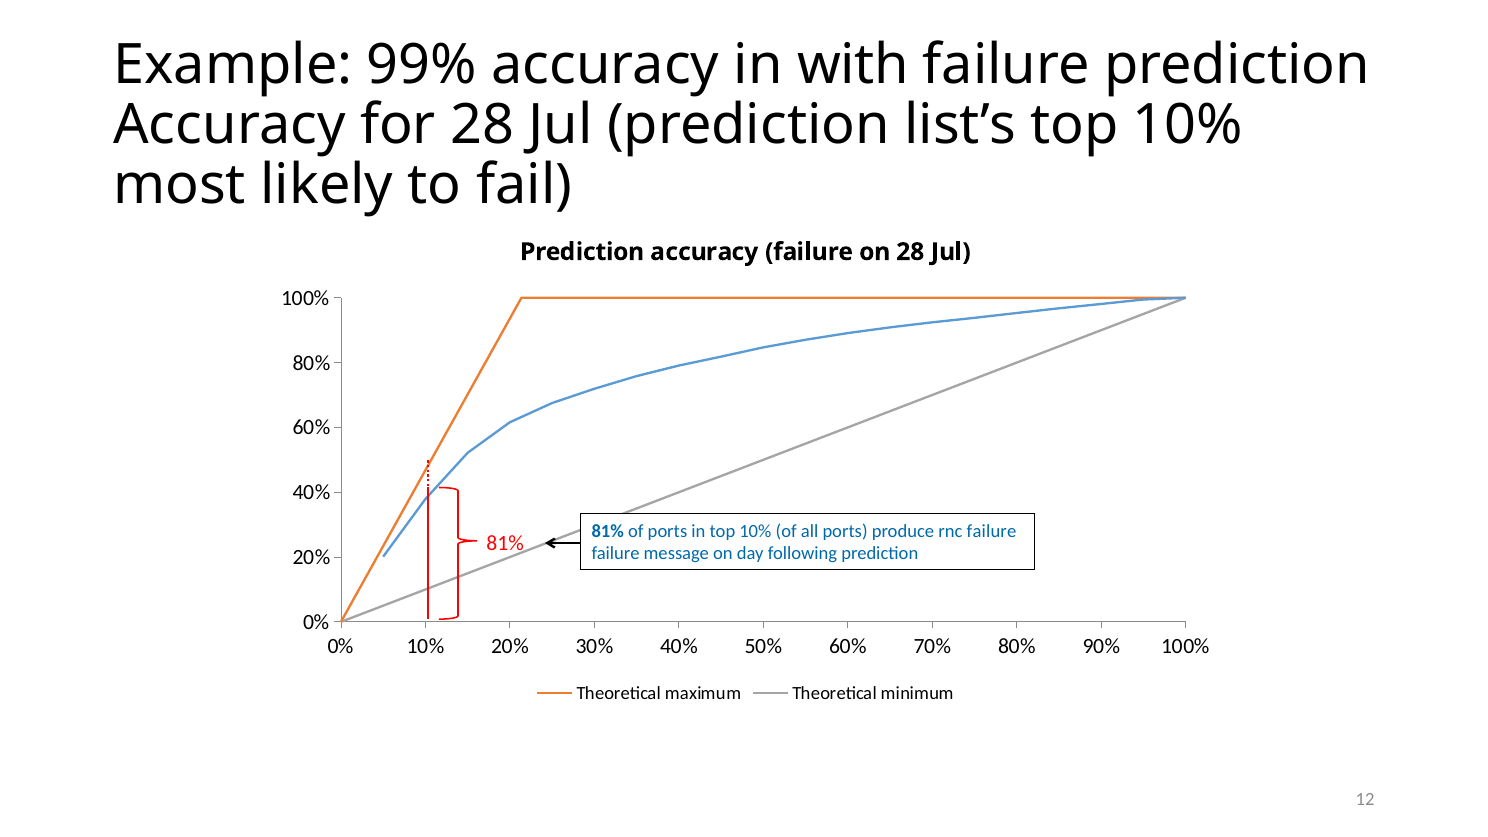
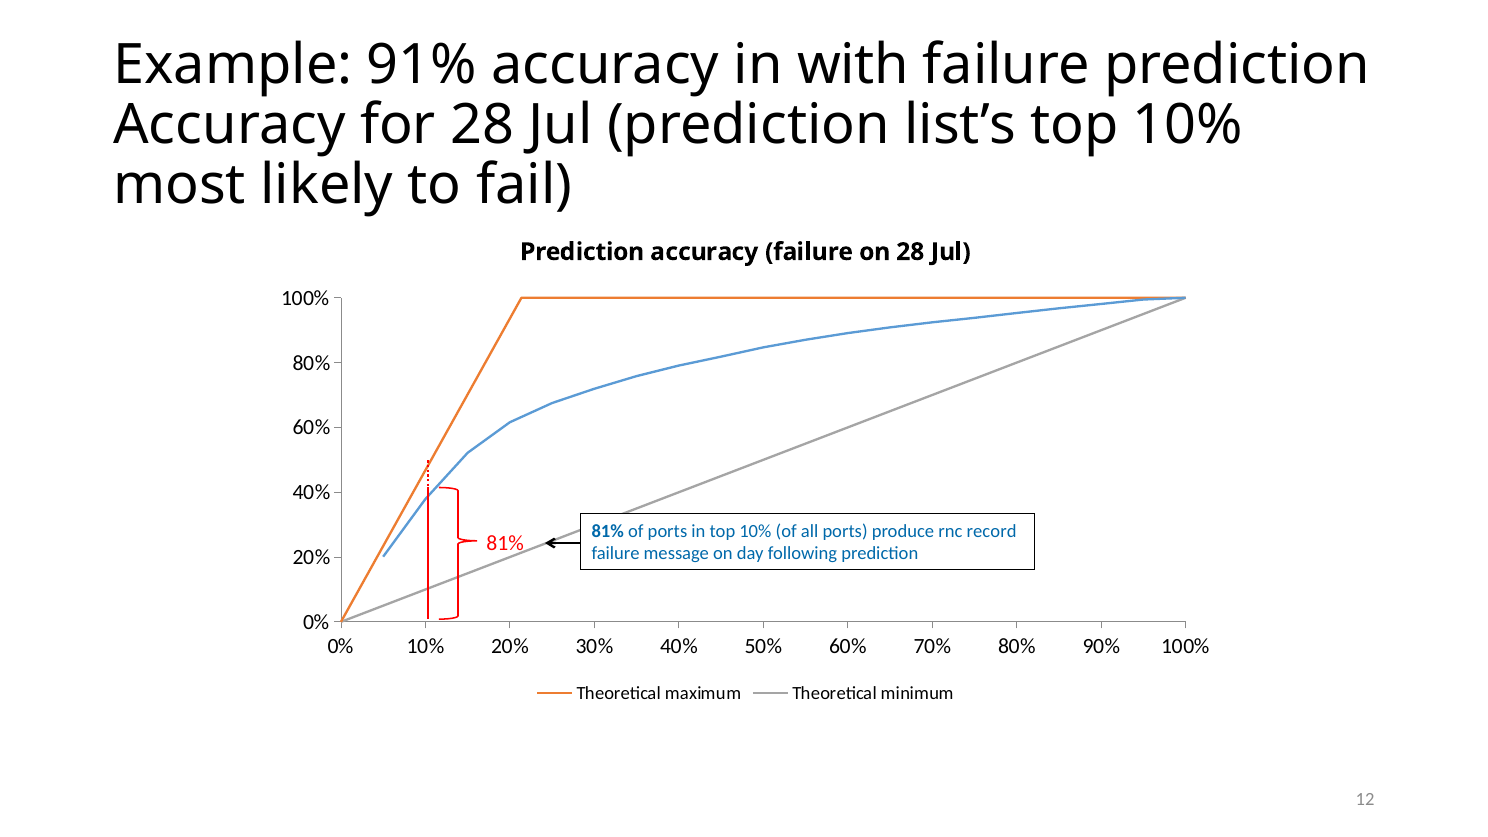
99%: 99% -> 91% (422, 65)
rnc failure: failure -> record (992, 531)
